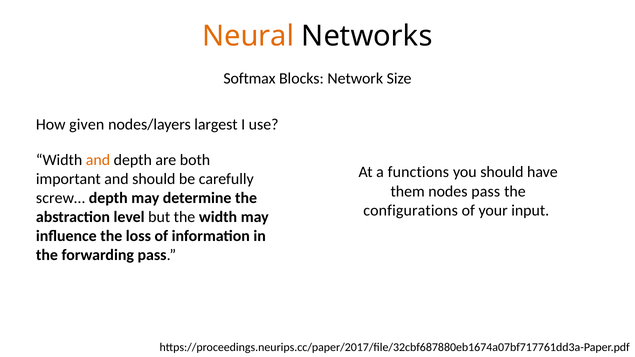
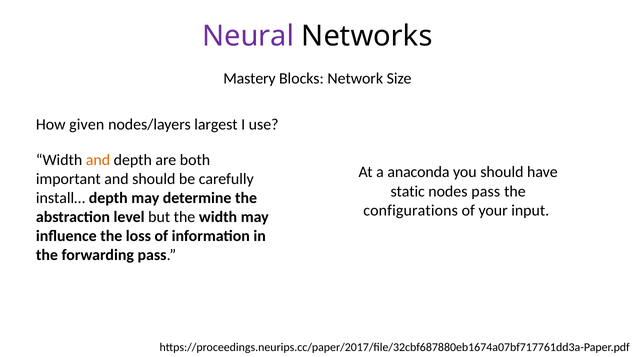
Neural colour: orange -> purple (248, 36)
Softmax: Softmax -> Mastery (250, 78)
functions: functions -> anaconda (418, 172)
them: them -> static (408, 191)
screw…: screw… -> install… (61, 198)
